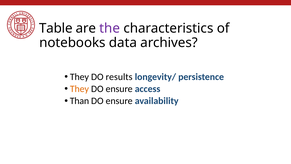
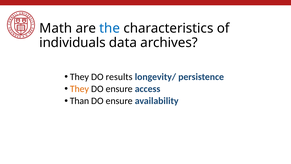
Table: Table -> Math (56, 28)
the colour: purple -> blue (110, 28)
notebooks: notebooks -> individuals (72, 43)
